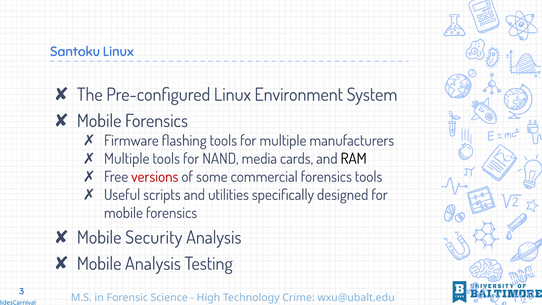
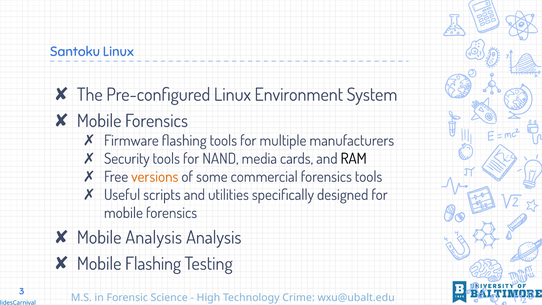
Multiple: Multiple -> Security (127, 159)
versions colour: red -> orange (155, 177)
Mobile Security: Security -> Analysis (154, 238)
Mobile Analysis: Analysis -> Flashing (153, 264)
